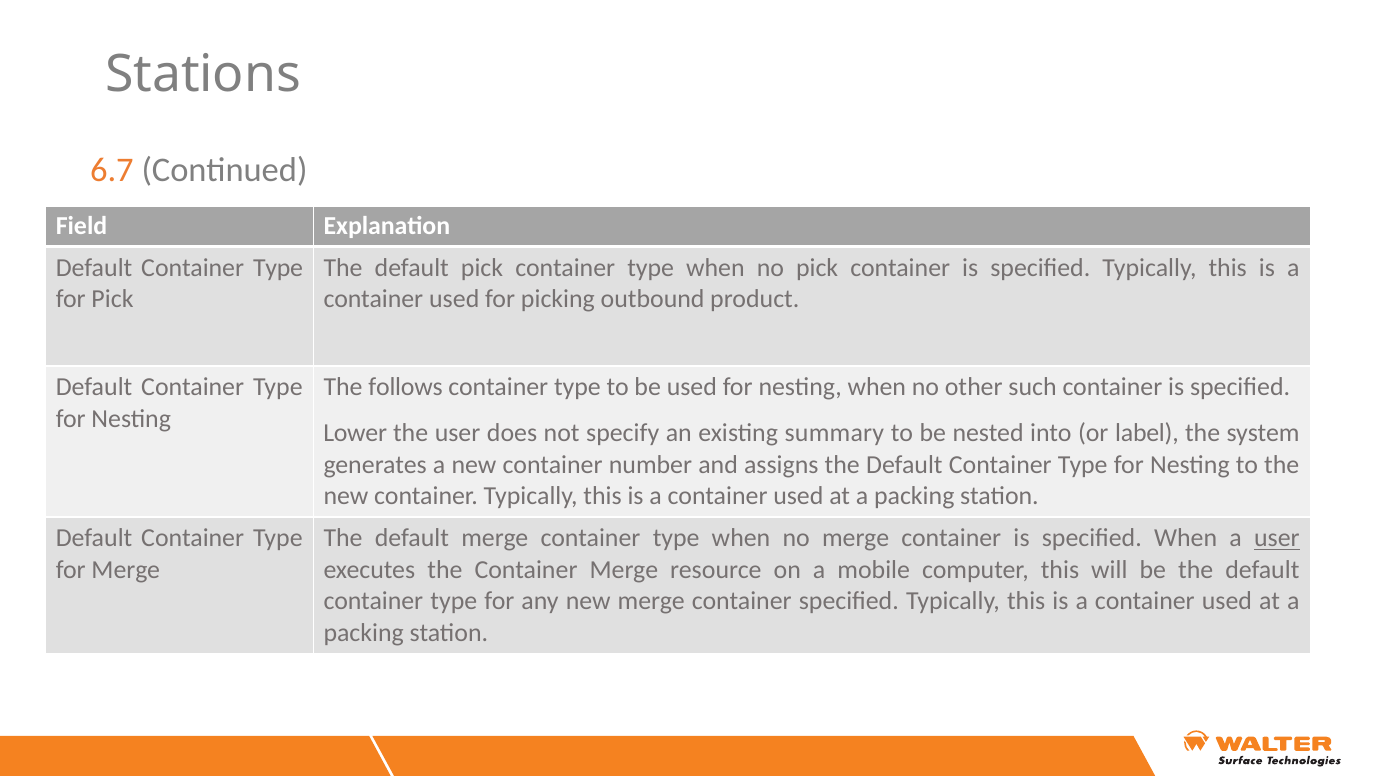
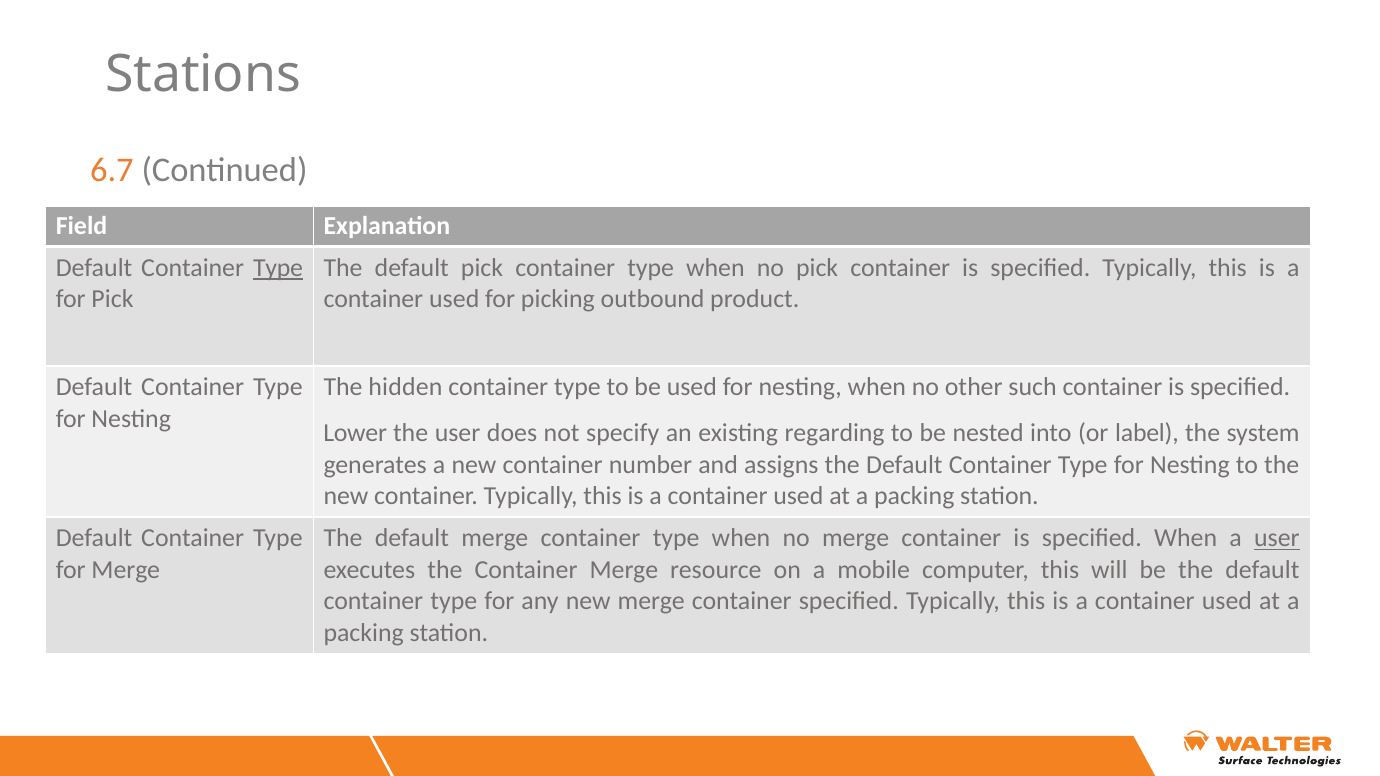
Type underline: none -> present (278, 268)
follows: follows -> hidden (405, 387)
summary: summary -> regarding (835, 433)
